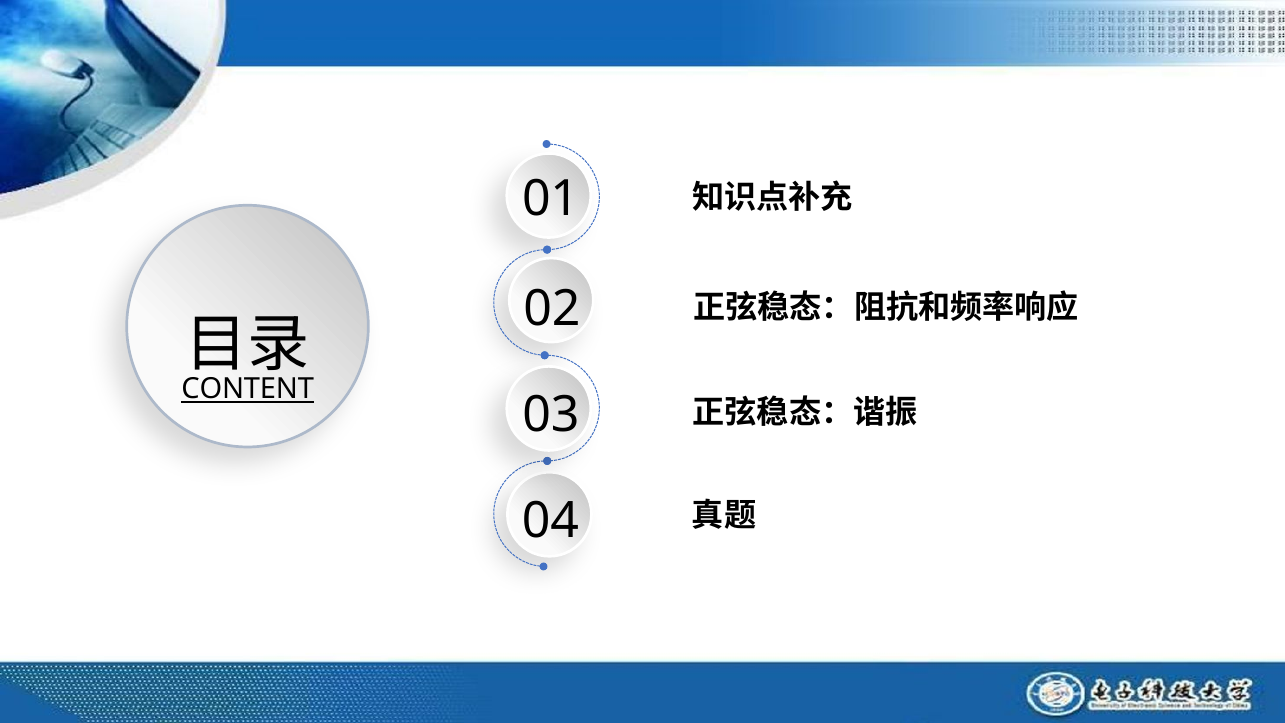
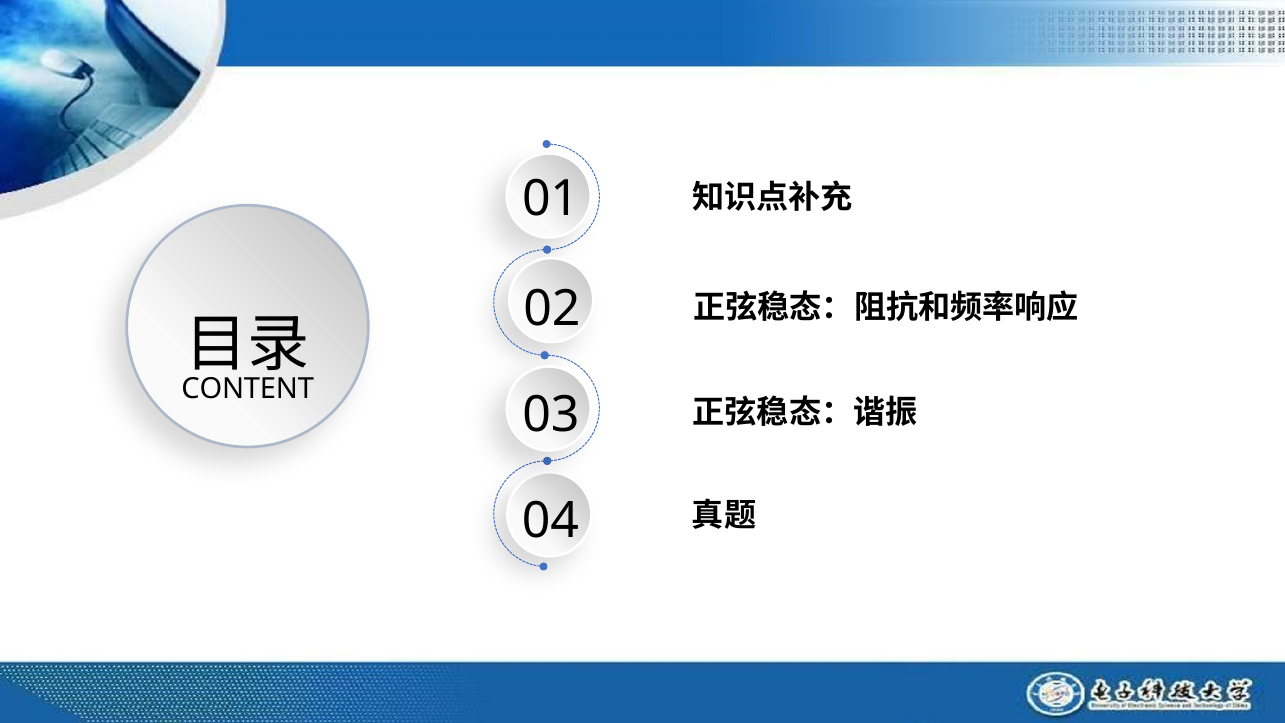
CONTENT underline: present -> none (248, 389)
